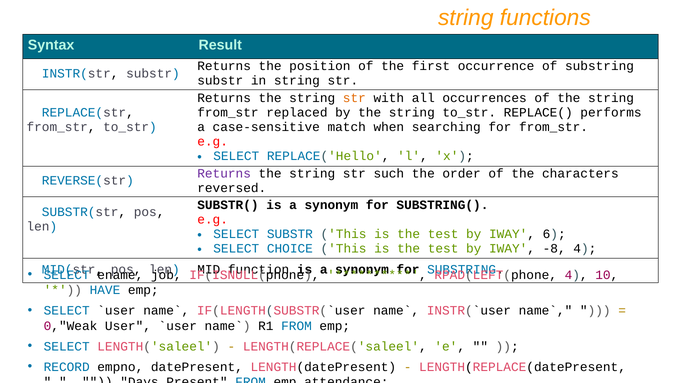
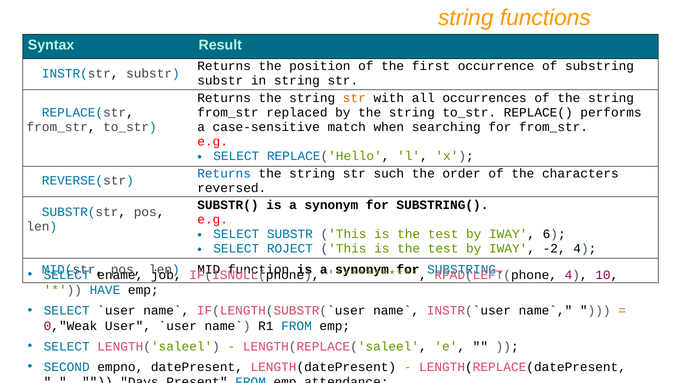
Returns colour: purple -> blue (224, 173)
CHOICE: CHOICE -> ROJECT (290, 248)
-8: -8 -> -2 (554, 248)
RECORD: RECORD -> SECOND (67, 367)
